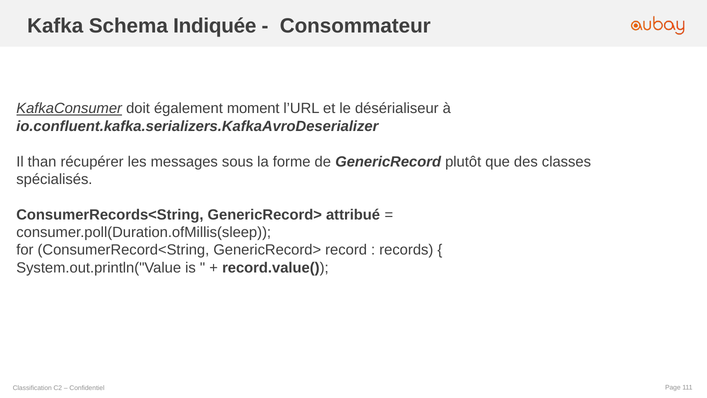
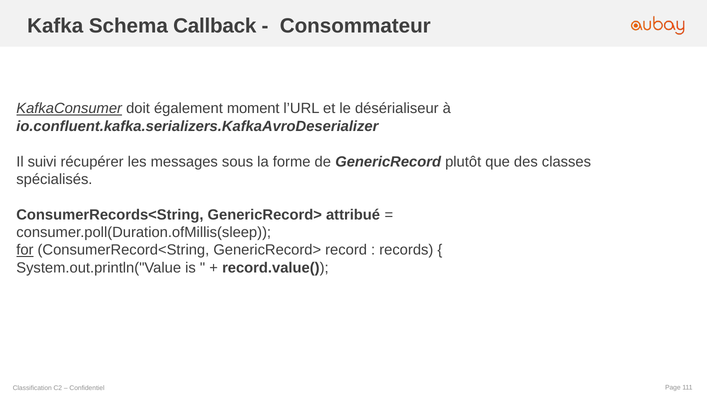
Indiquée: Indiquée -> Callback (215, 26)
than: than -> suivi (42, 162)
for underline: none -> present (25, 250)
